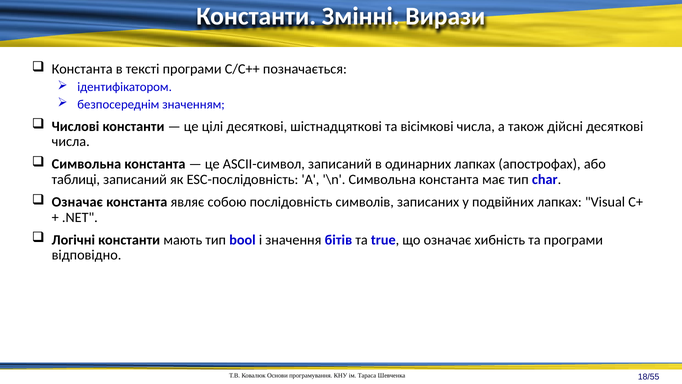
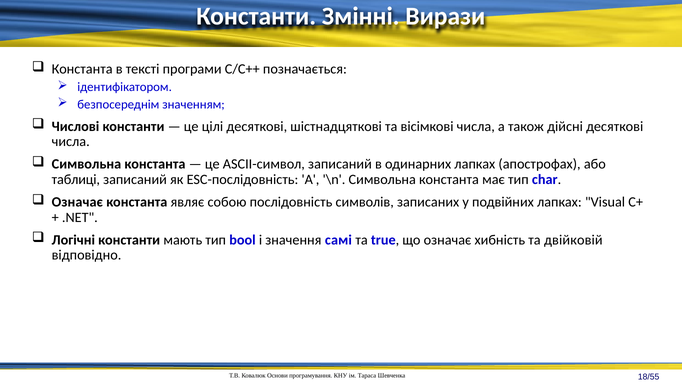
бітів: бітів -> самі (338, 240)
та програми: програми -> двійковій (573, 240)
